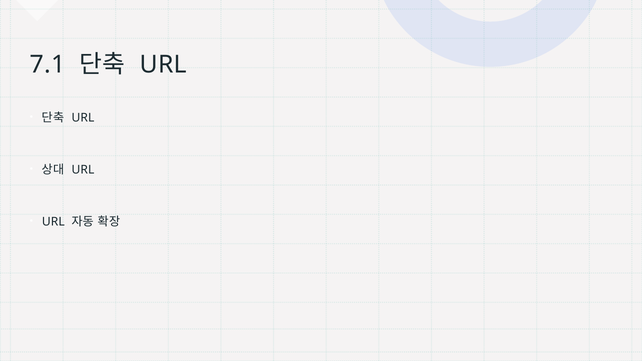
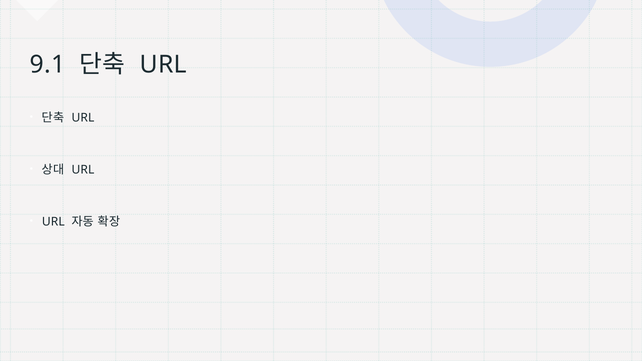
7.1: 7.1 -> 9.1 (48, 65)
